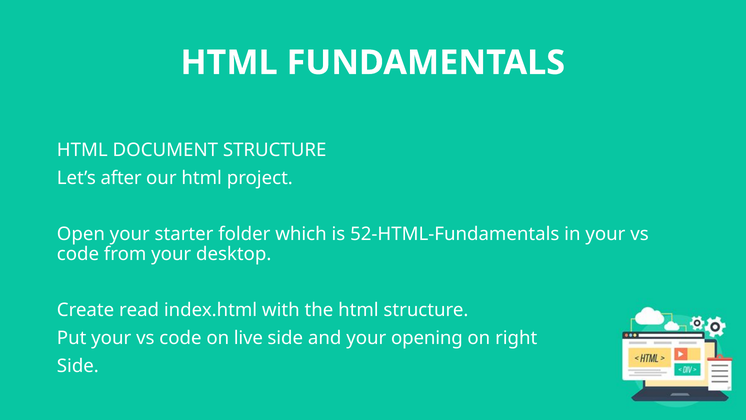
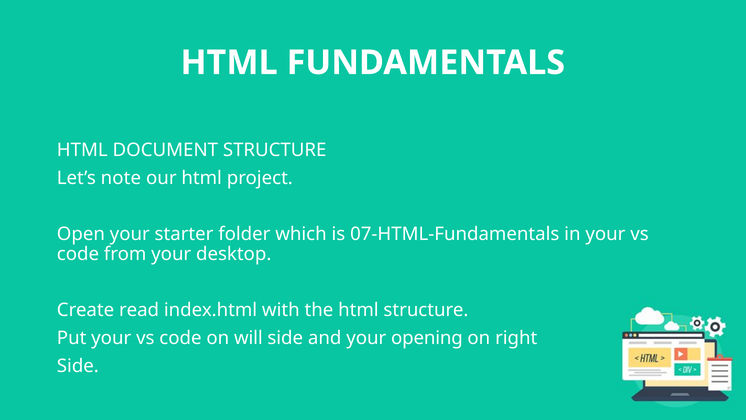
after: after -> note (121, 178)
52-HTML-Fundamentals: 52-HTML-Fundamentals -> 07-HTML-Fundamentals (455, 234)
live: live -> will (248, 338)
